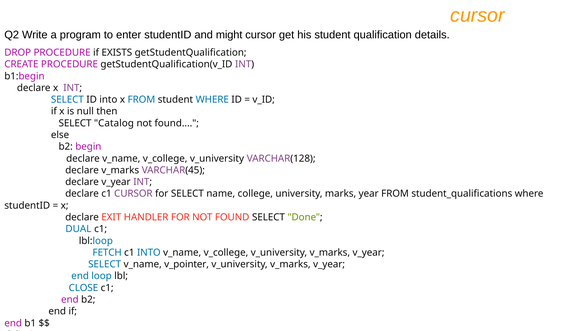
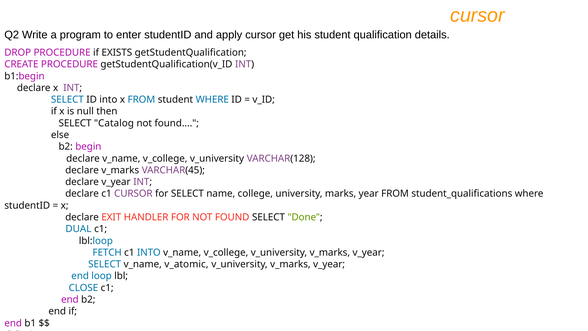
might: might -> apply (229, 35)
v_pointer: v_pointer -> v_atomic (186, 264)
